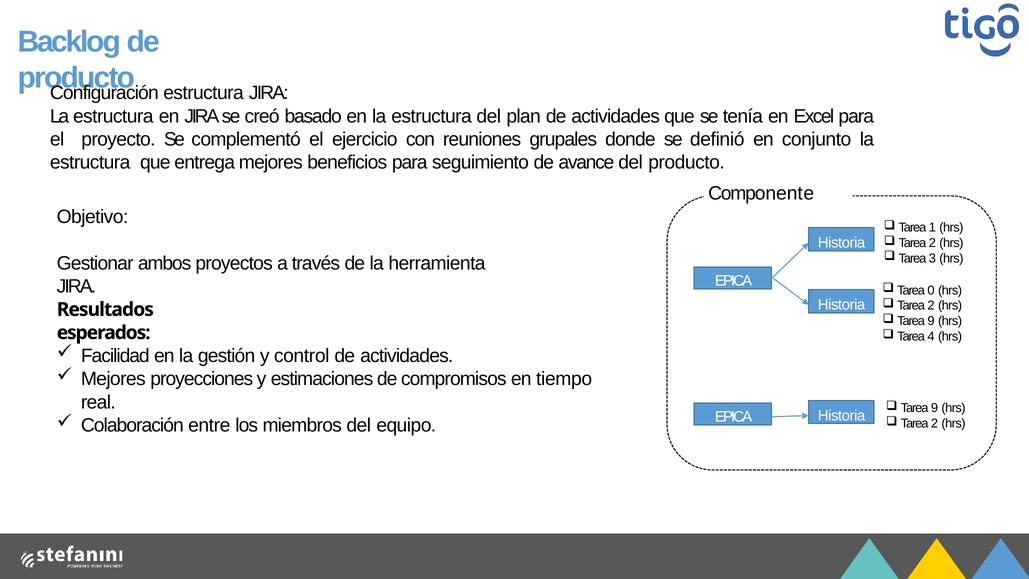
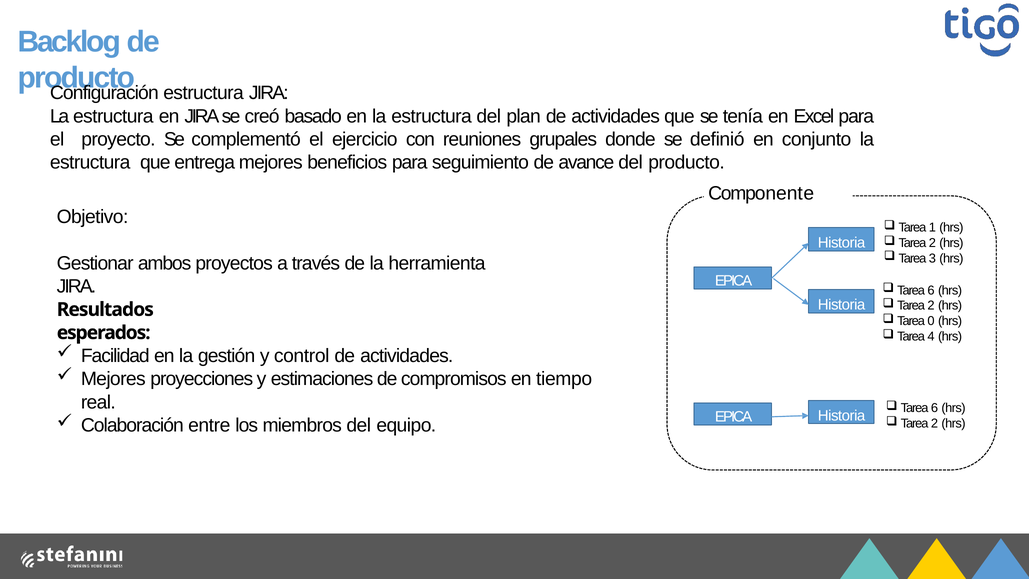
0: 0 -> 6 (931, 290)
9: 9 -> 0 (931, 321)
9: 9 -> 6 (935, 408)
